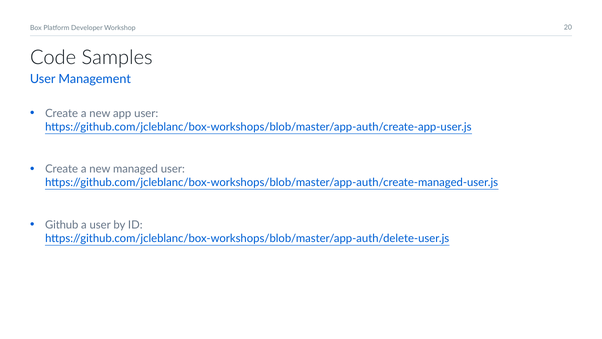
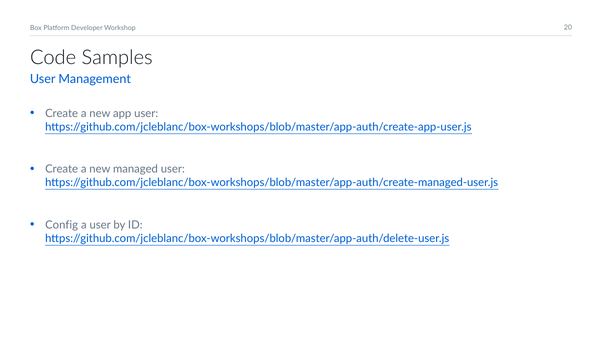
Github: Github -> Config (62, 225)
